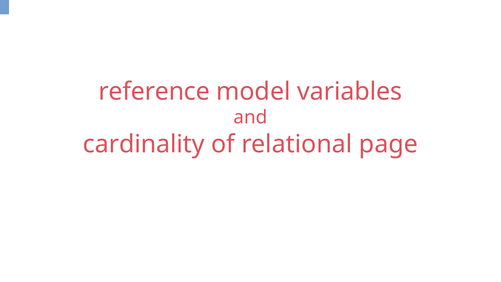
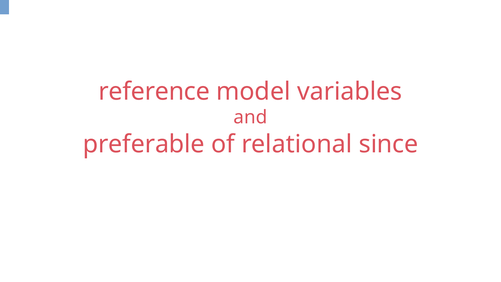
cardinality: cardinality -> preferable (144, 144)
page: page -> since (389, 144)
